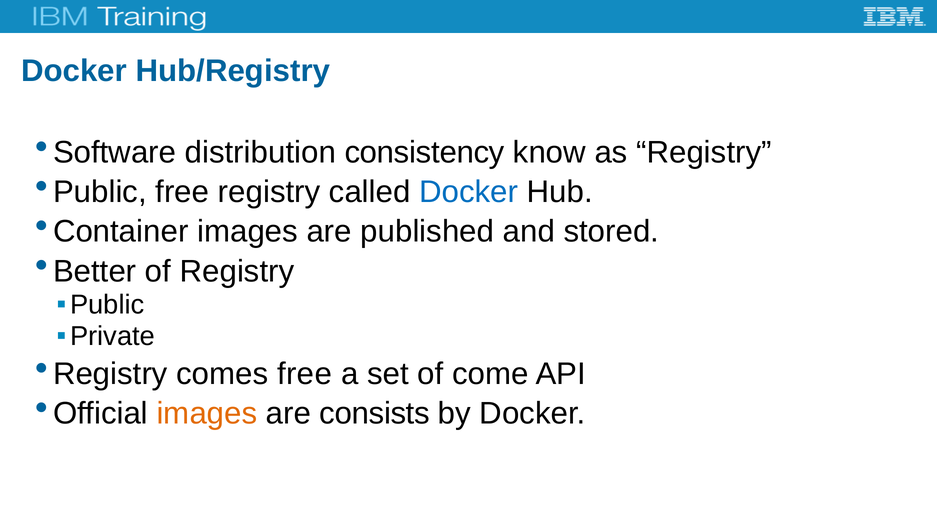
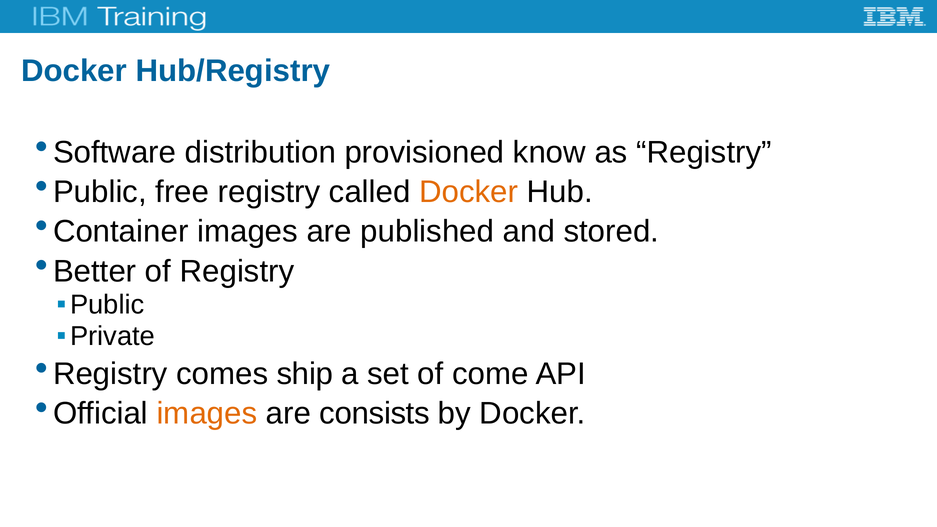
consistency: consistency -> provisioned (424, 152)
Docker colour: blue -> orange (469, 192)
comes free: free -> ship (305, 374)
